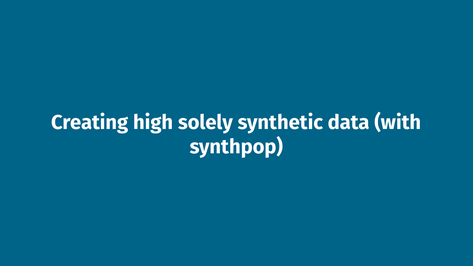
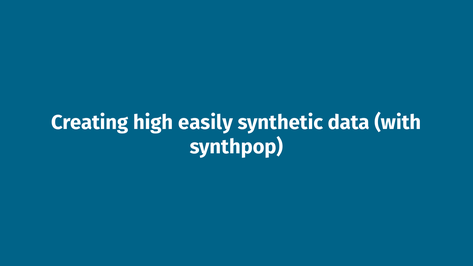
solely: solely -> easily (205, 123)
